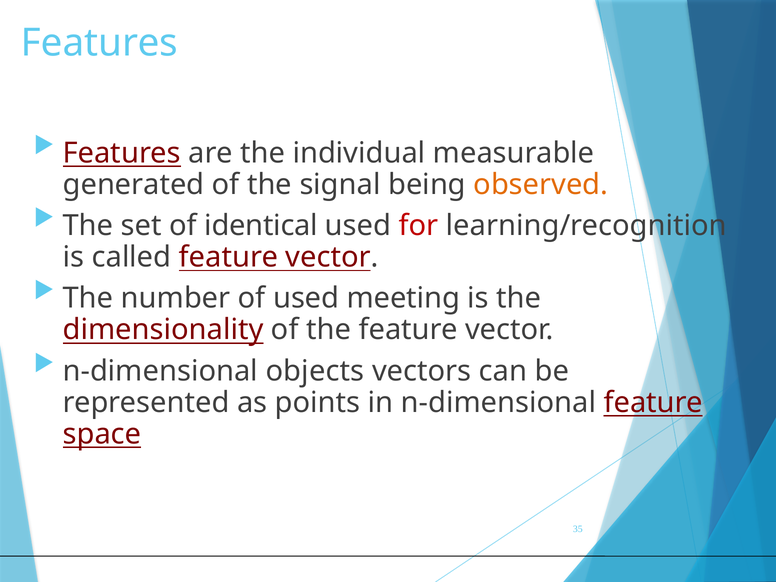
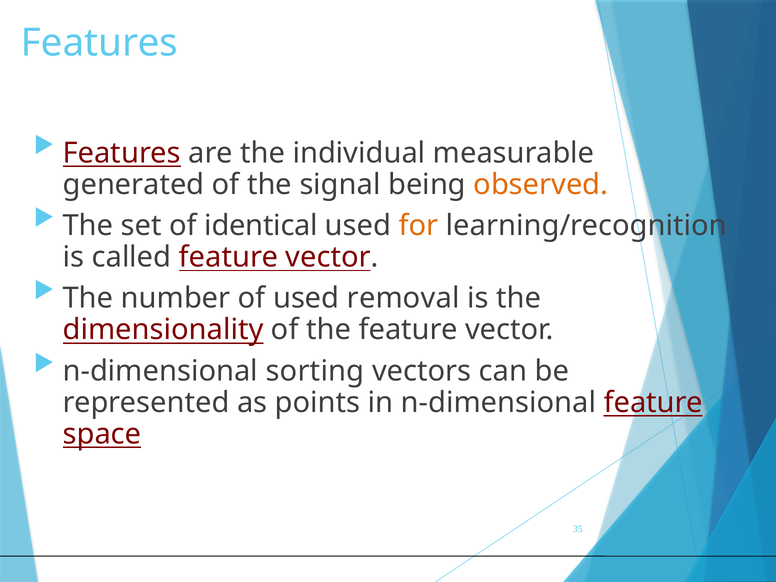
for colour: red -> orange (419, 226)
meeting: meeting -> removal (403, 298)
objects: objects -> sorting (315, 371)
